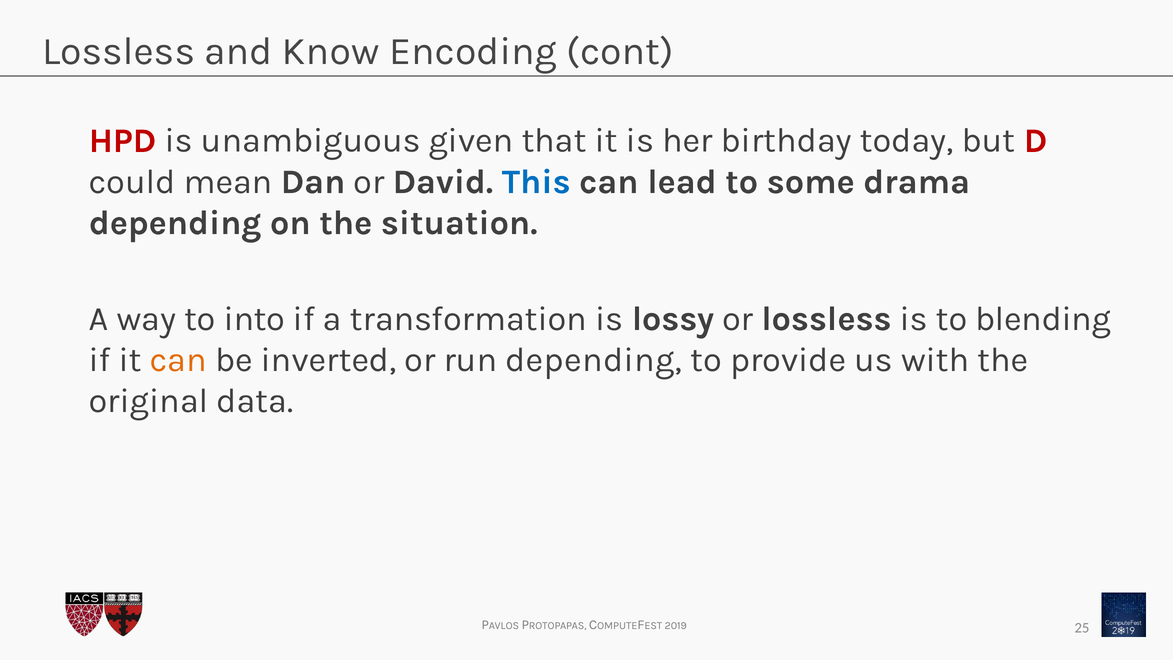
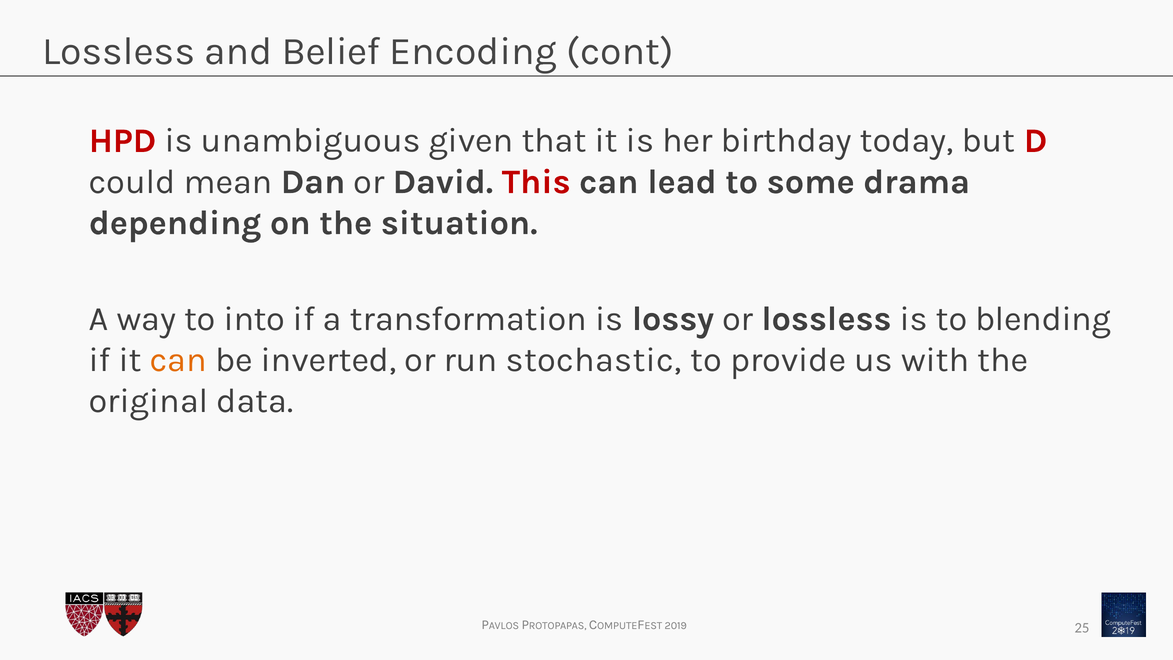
Know: Know -> Belief (331, 51)
This colour: blue -> red (536, 182)
run depending: depending -> stochastic (594, 360)
